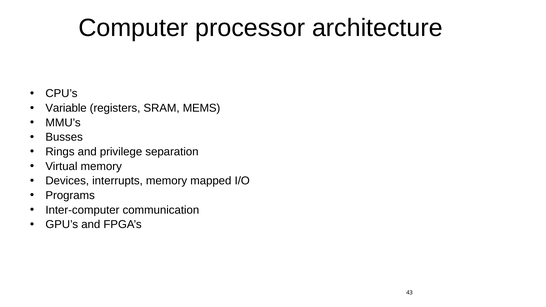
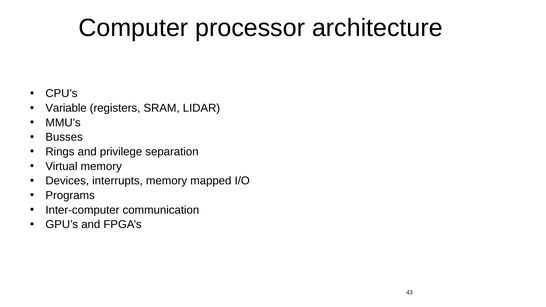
MEMS: MEMS -> LIDAR (201, 108)
